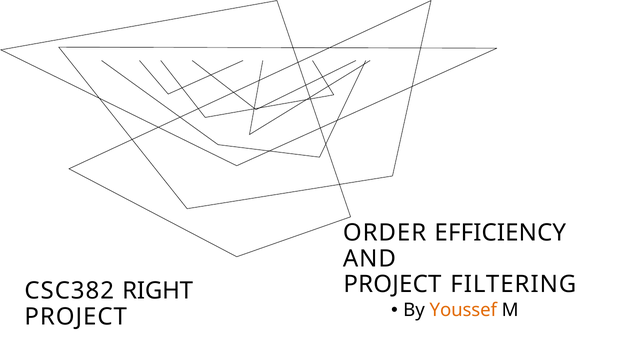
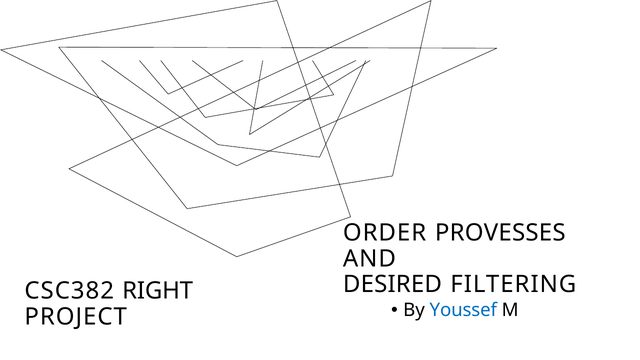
EFFICIENCY: EFFICIENCY -> PROVESSES (500, 233)
PROJECT: PROJECT -> DESIRED (392, 285)
Youssef colour: orange -> blue (463, 310)
